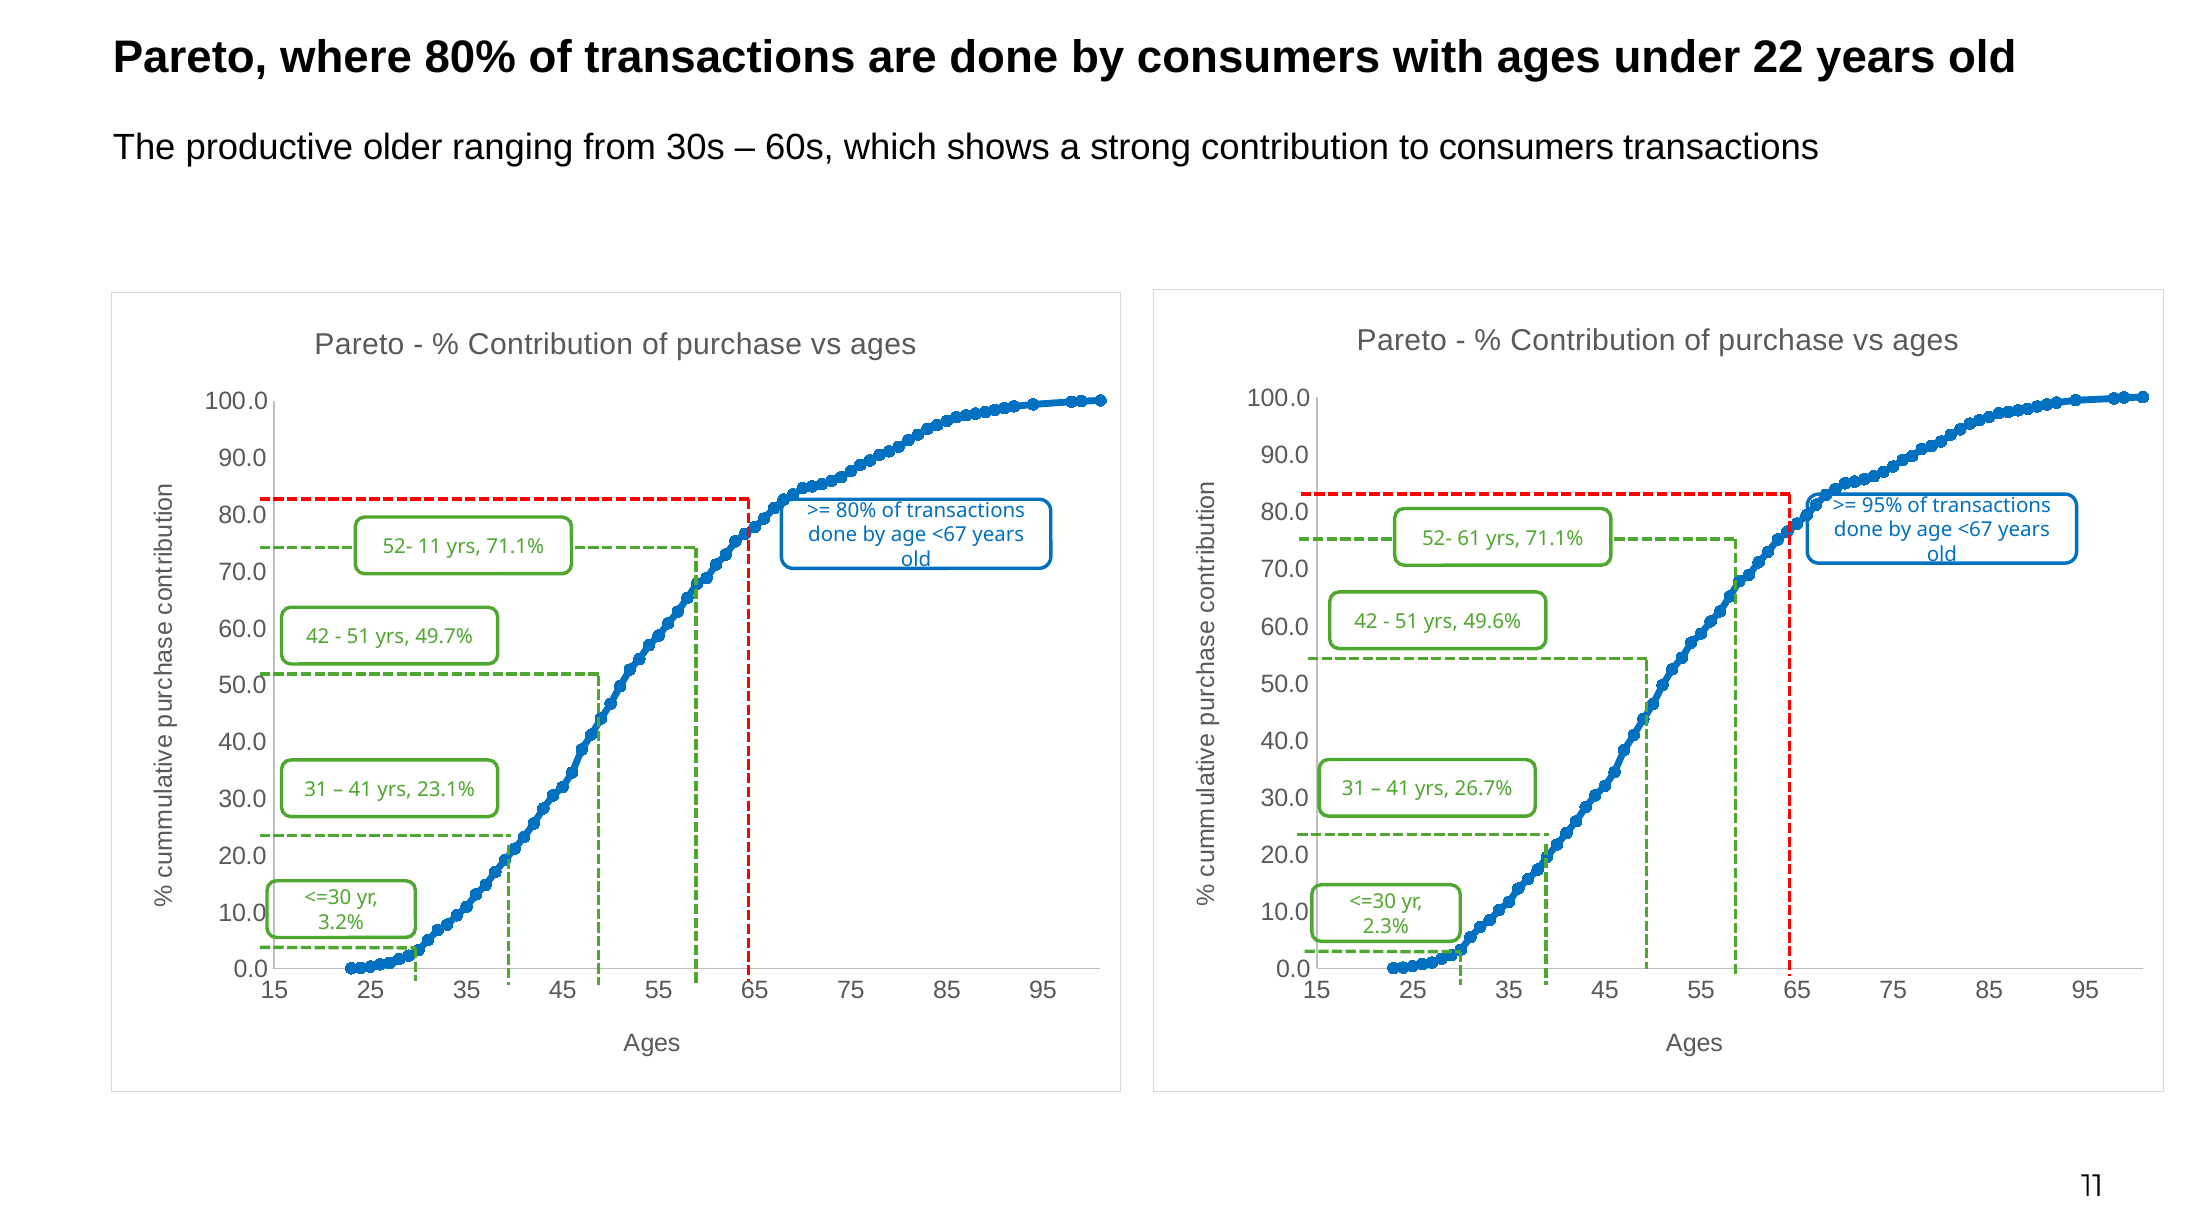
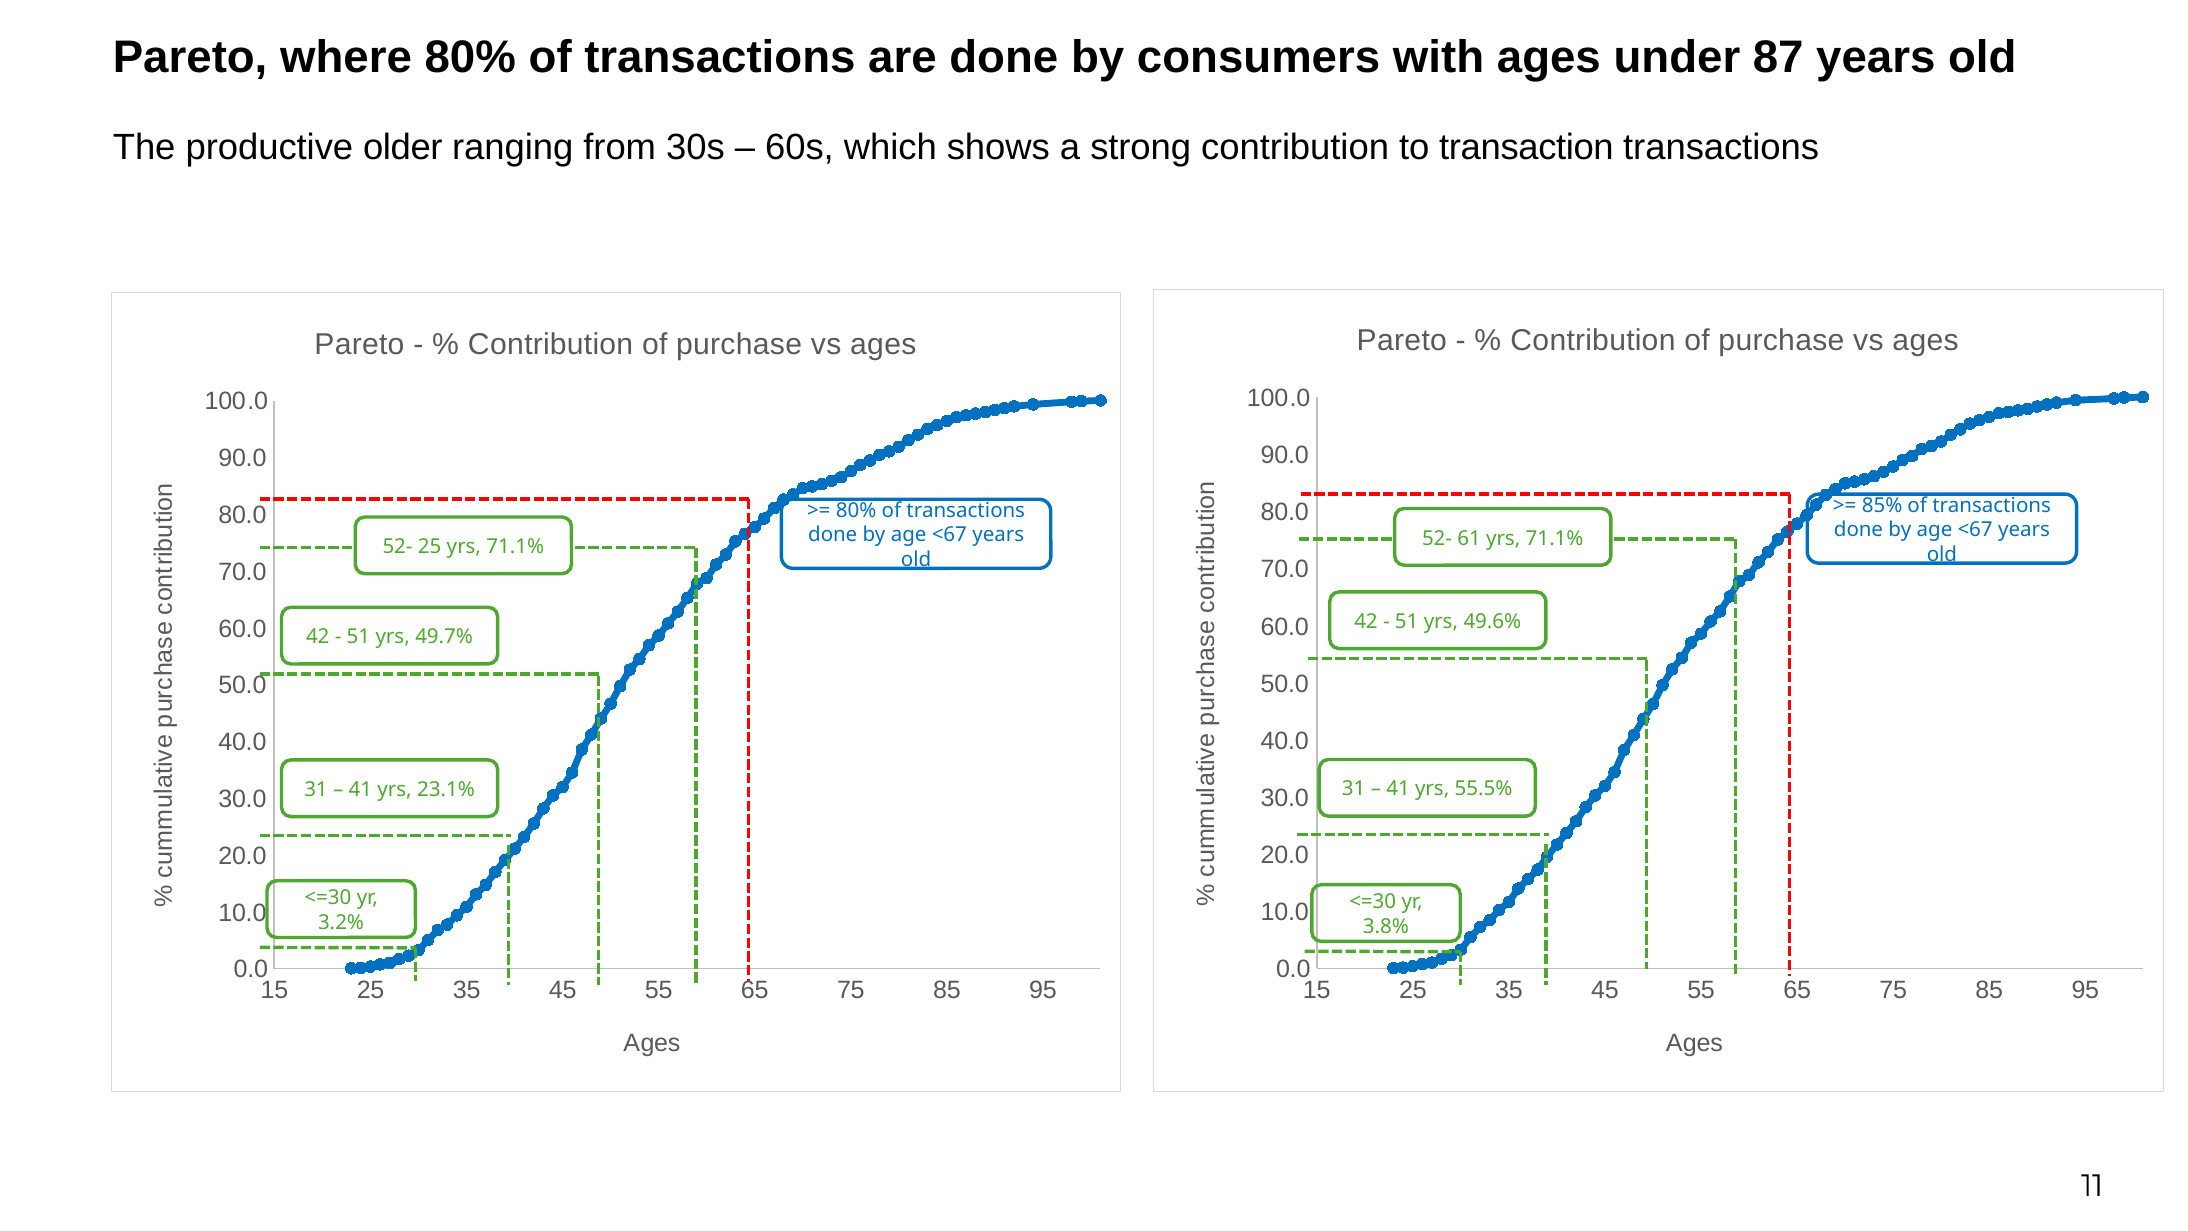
22: 22 -> 87 (1778, 57)
to consumers: consumers -> transaction (1526, 147)
95%: 95% -> 85% (1882, 505)
52- 11: 11 -> 25 (430, 547)
26.7%: 26.7% -> 55.5% (1484, 789)
2.3%: 2.3% -> 3.8% (1386, 927)
